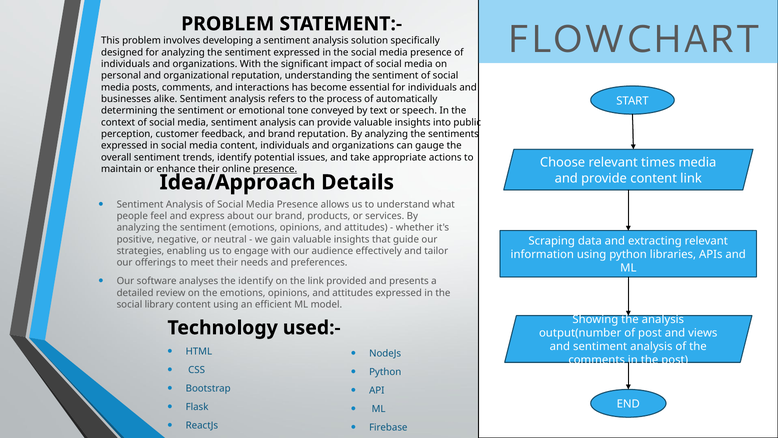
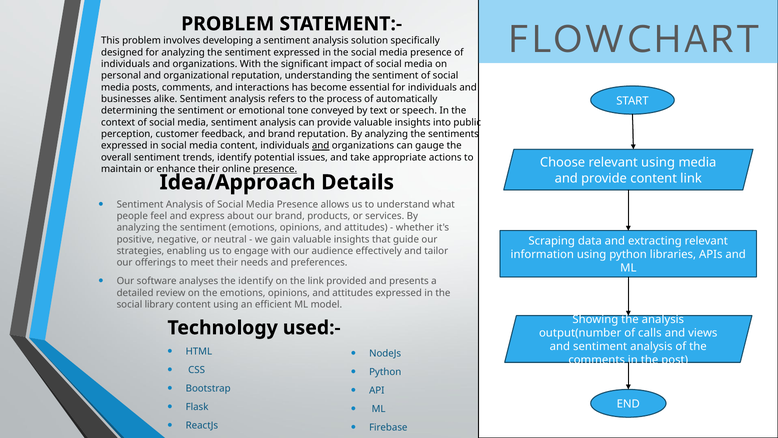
and underline: none -> present (321, 146)
relevant times: times -> using (658, 163)
of post: post -> calls (650, 333)
